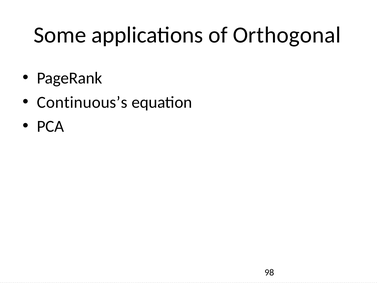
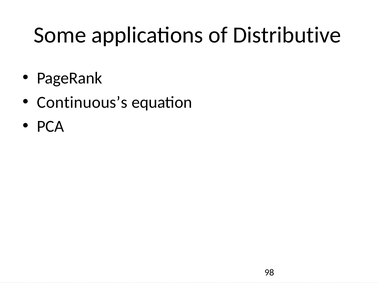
Orthogonal: Orthogonal -> Distributive (287, 35)
